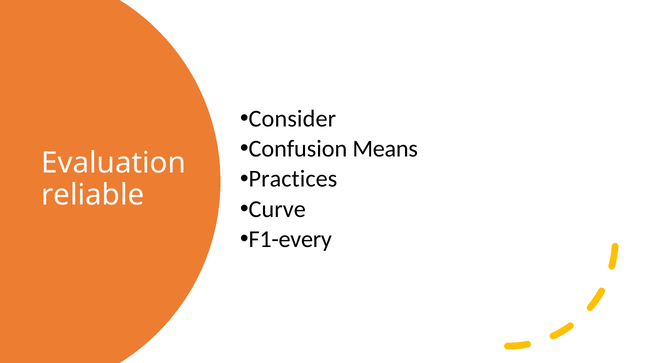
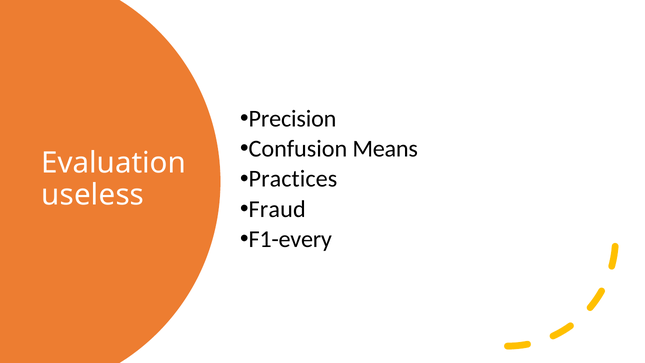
Consider: Consider -> Precision (293, 119)
reliable: reliable -> useless (93, 195)
Curve: Curve -> Fraud (277, 209)
